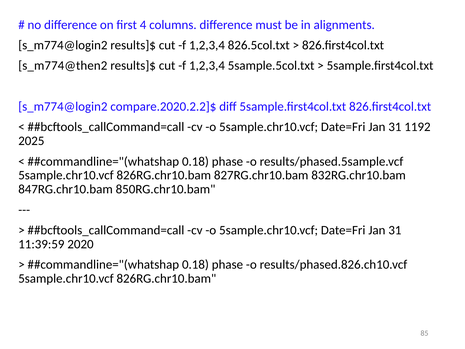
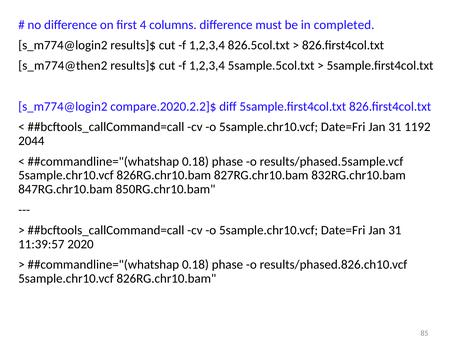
alignments: alignments -> completed (344, 25)
2025: 2025 -> 2044 (31, 141)
11:39:59: 11:39:59 -> 11:39:57 (41, 244)
